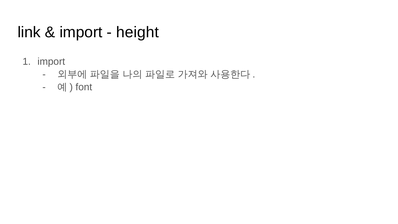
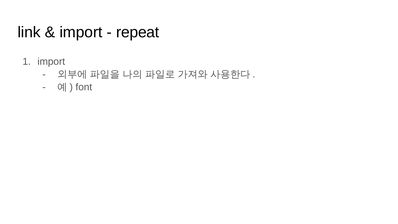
height: height -> repeat (138, 32)
